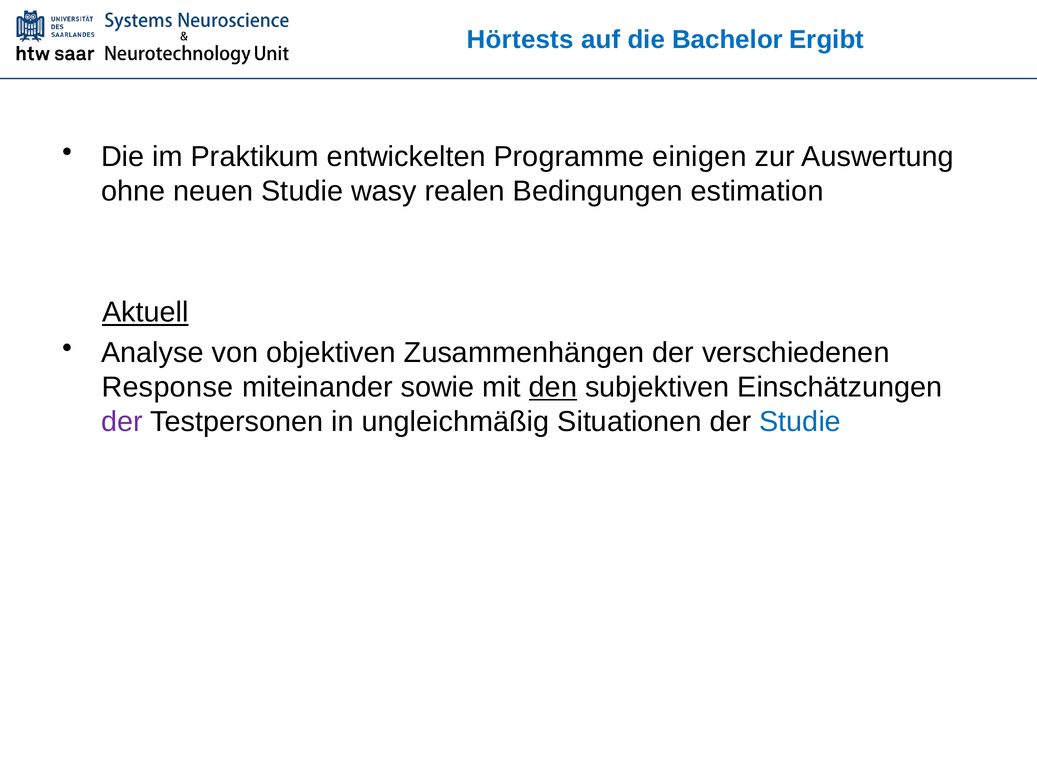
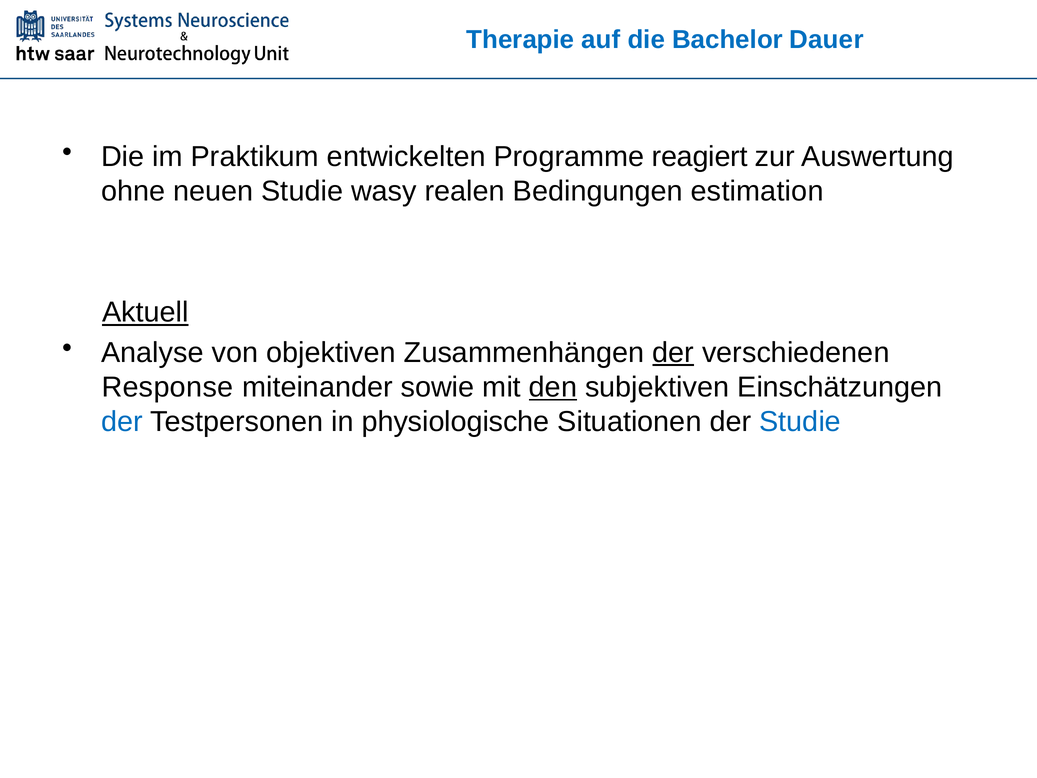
Hörtests: Hörtests -> Therapie (520, 39)
Ergibt: Ergibt -> Dauer (826, 39)
einigen: einigen -> reagiert (700, 157)
der underline: none -> present (673, 353)
der colour: purple -> blue (122, 422)
ungleichmäßig: ungleichmäßig -> physiologische (456, 422)
